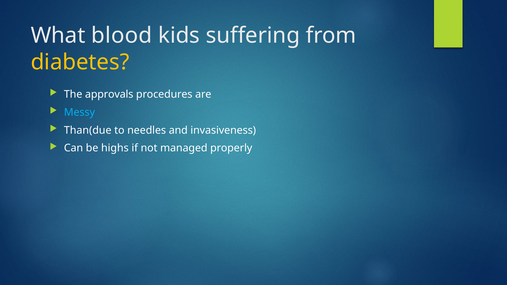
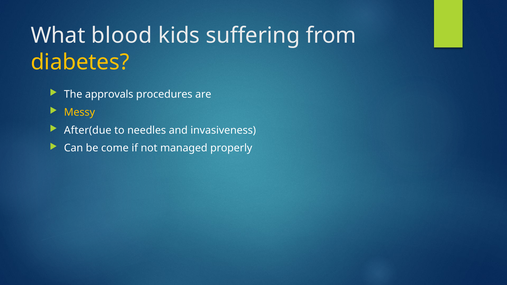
Messy colour: light blue -> yellow (79, 112)
Than(due: Than(due -> After(due (88, 130)
highs: highs -> come (115, 148)
